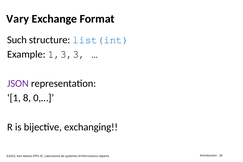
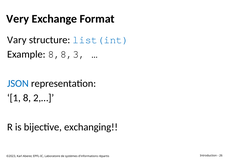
Vary: Vary -> Very (18, 19)
Such: Such -> Vary (17, 40)
1,3,3: 1,3,3 -> 8,8,3 (67, 54)
JSON colour: purple -> blue (18, 83)
0,…: 0,… -> 2,… (44, 98)
